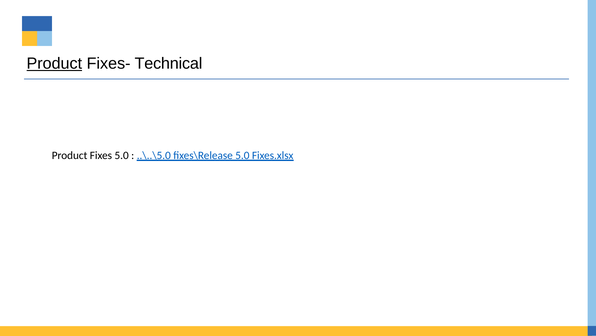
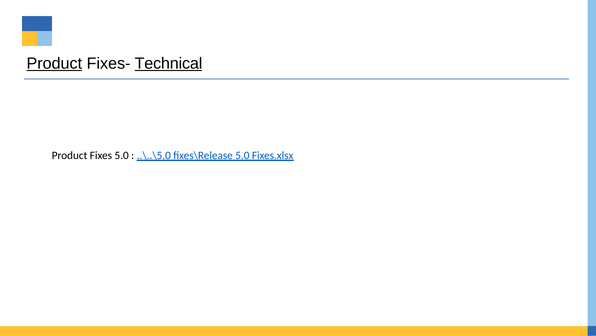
Technical underline: none -> present (168, 63)
